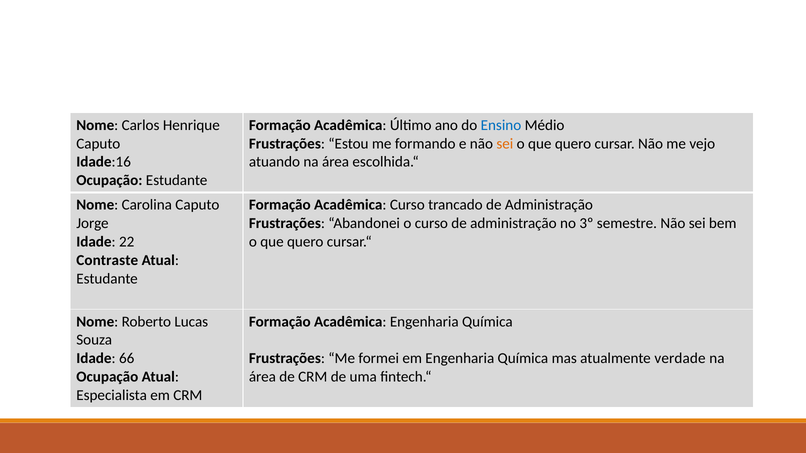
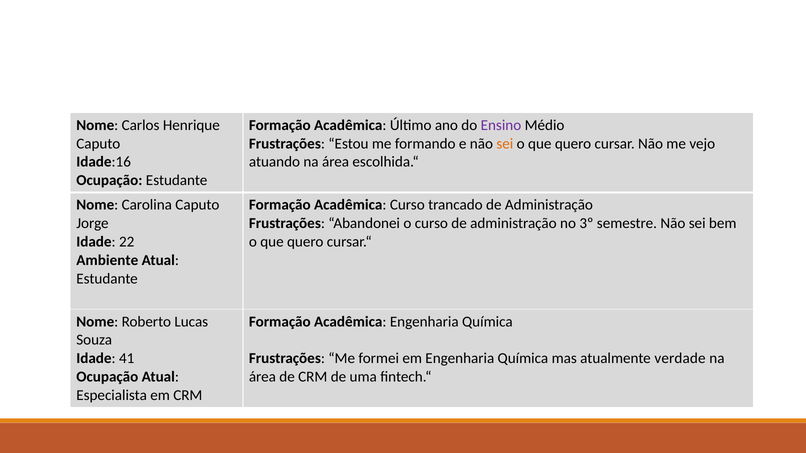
Ensino colour: blue -> purple (501, 125)
Contraste: Contraste -> Ambiente (107, 260)
66: 66 -> 41 (127, 359)
